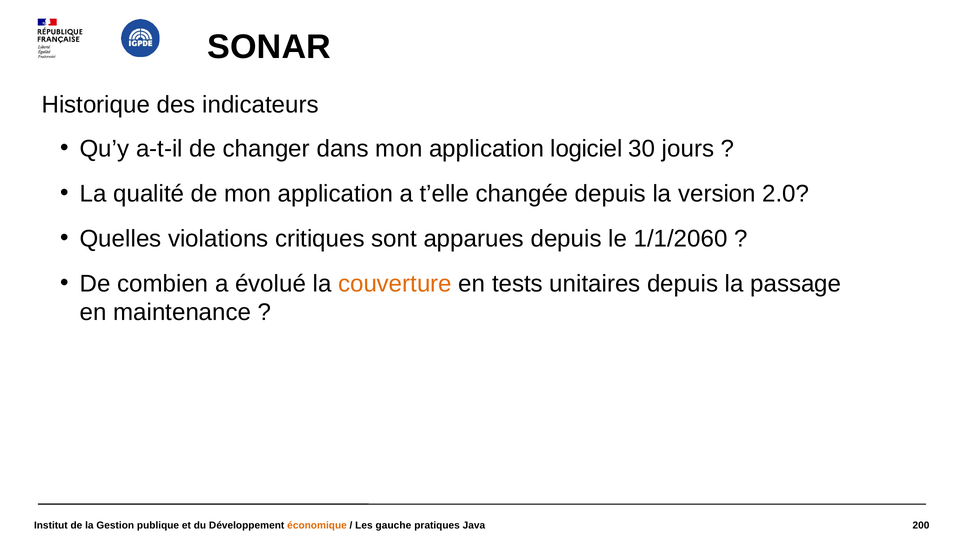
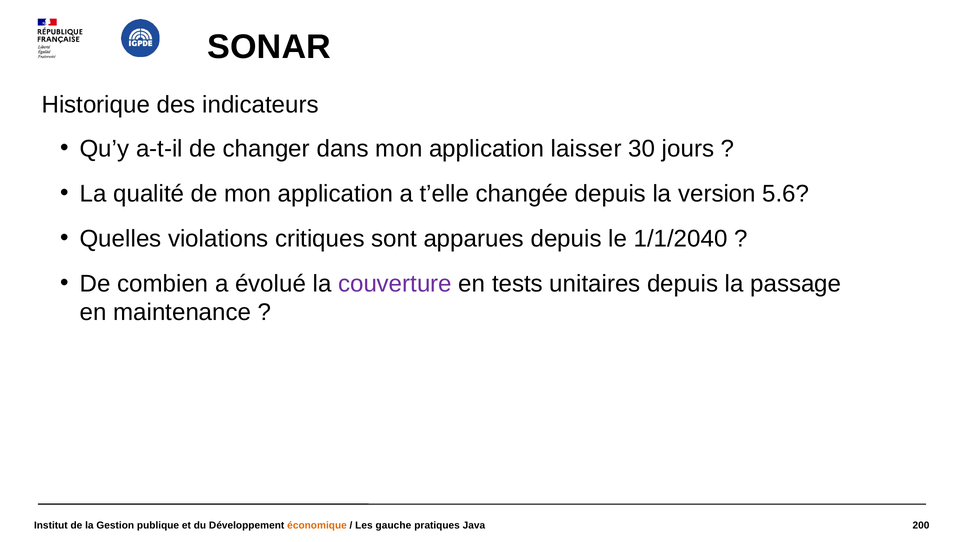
logiciel: logiciel -> laisser (586, 149)
2.0: 2.0 -> 5.6 (786, 194)
1/1/2060: 1/1/2060 -> 1/1/2040 (681, 239)
couverture colour: orange -> purple (395, 284)
